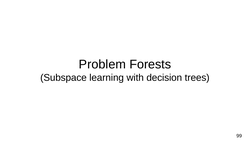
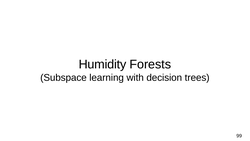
Problem: Problem -> Humidity (102, 64)
